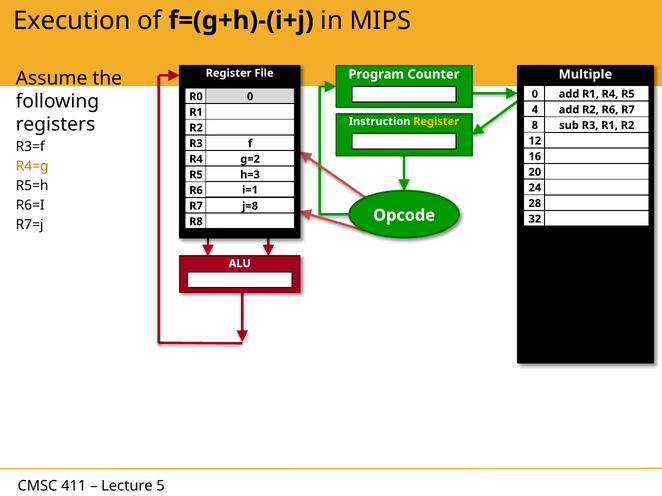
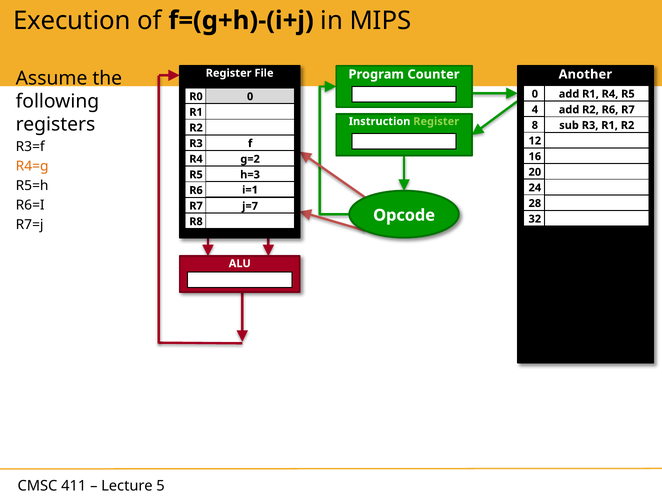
Multiple: Multiple -> Another (585, 74)
Register colour: yellow -> light green (436, 122)
j=8: j=8 -> j=7 (250, 206)
